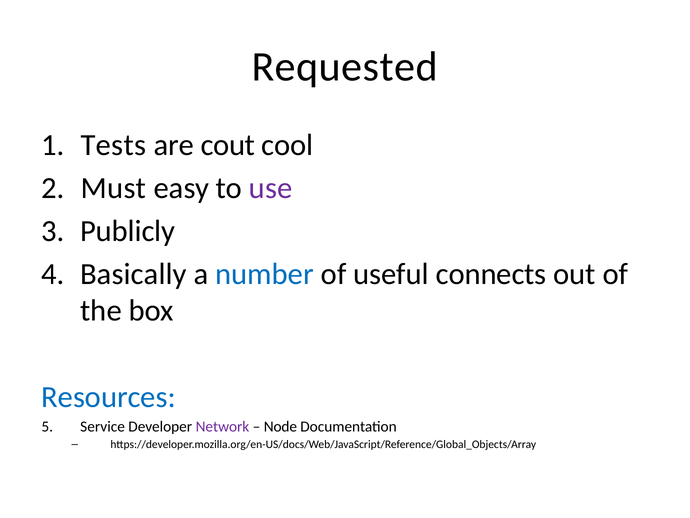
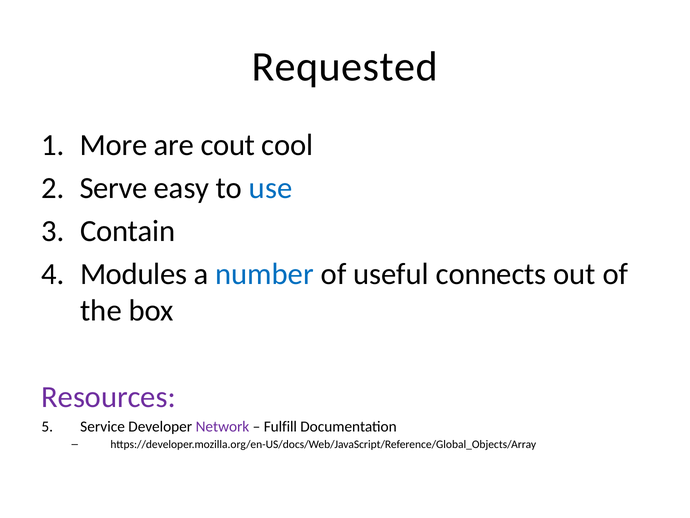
Tests: Tests -> More (114, 145)
Must: Must -> Serve (114, 188)
use colour: purple -> blue (271, 188)
Publicly: Publicly -> Contain (128, 231)
Basically: Basically -> Modules (134, 274)
Resources colour: blue -> purple (109, 396)
Node: Node -> Fulfill (280, 426)
